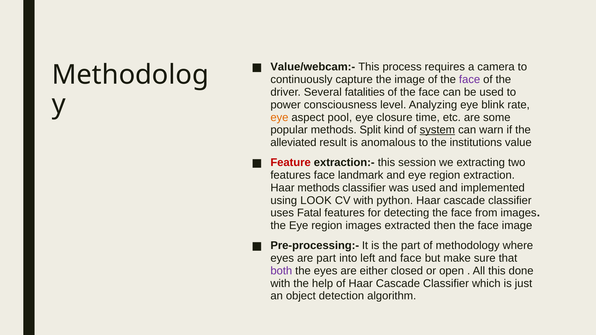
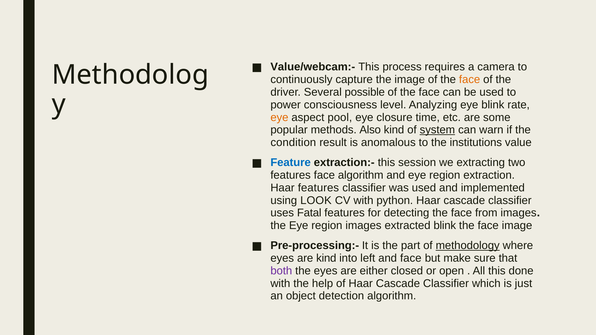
face colour: purple -> orange (470, 80)
fatalities: fatalities -> possible (365, 92)
Split: Split -> Also (370, 130)
alleviated: alleviated -> condition (293, 143)
Feature colour: red -> blue (291, 163)
face landmark: landmark -> algorithm (361, 175)
Haar methods: methods -> features (318, 188)
extracted then: then -> blink (445, 226)
methodology underline: none -> present (468, 246)
are part: part -> kind (326, 258)
